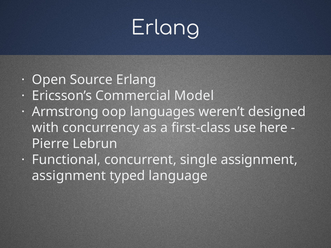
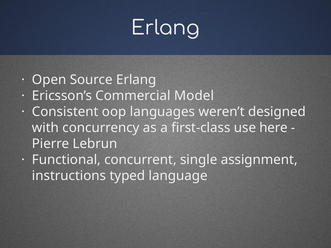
Armstrong: Armstrong -> Consistent (65, 112)
assignment: assignment -> instructions (69, 176)
